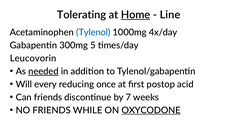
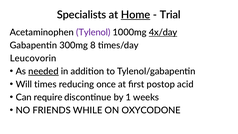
Tolerating: Tolerating -> Specialists (82, 15)
Line: Line -> Trial (170, 15)
Tylenol colour: blue -> purple (93, 32)
4x/day underline: none -> present (163, 32)
5: 5 -> 8 (93, 45)
every: every -> times (45, 84)
Can friends: friends -> require (48, 97)
7: 7 -> 1 (128, 97)
OXYCODONE underline: present -> none (151, 110)
